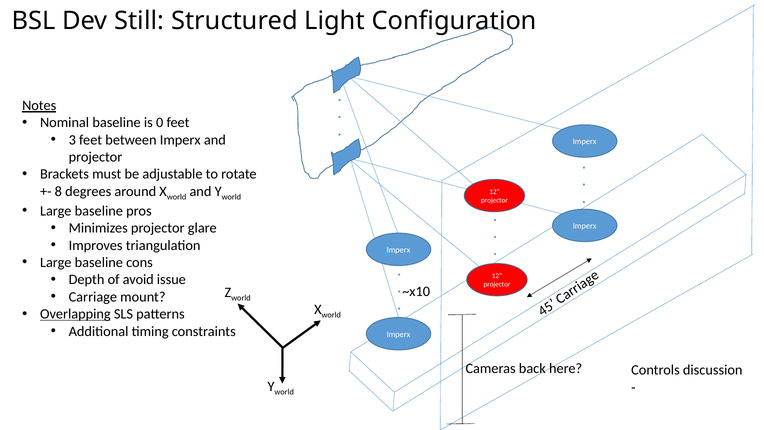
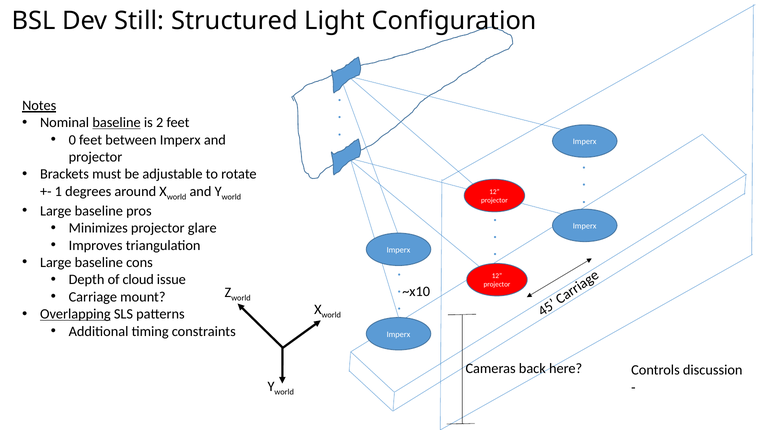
baseline underline: none -> present (117, 123)
0: 0 -> 2 (160, 123)
3: 3 -> 0 (72, 140)
8: 8 -> 1 (58, 191)
avoid: avoid -> cloud (138, 280)
